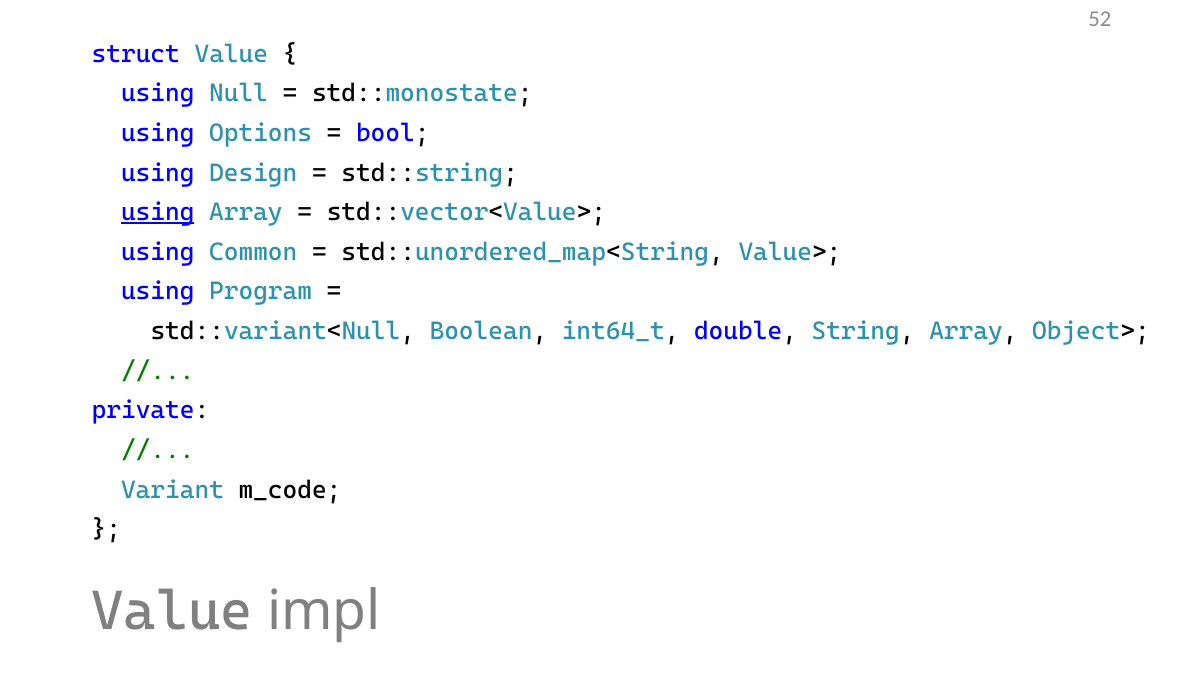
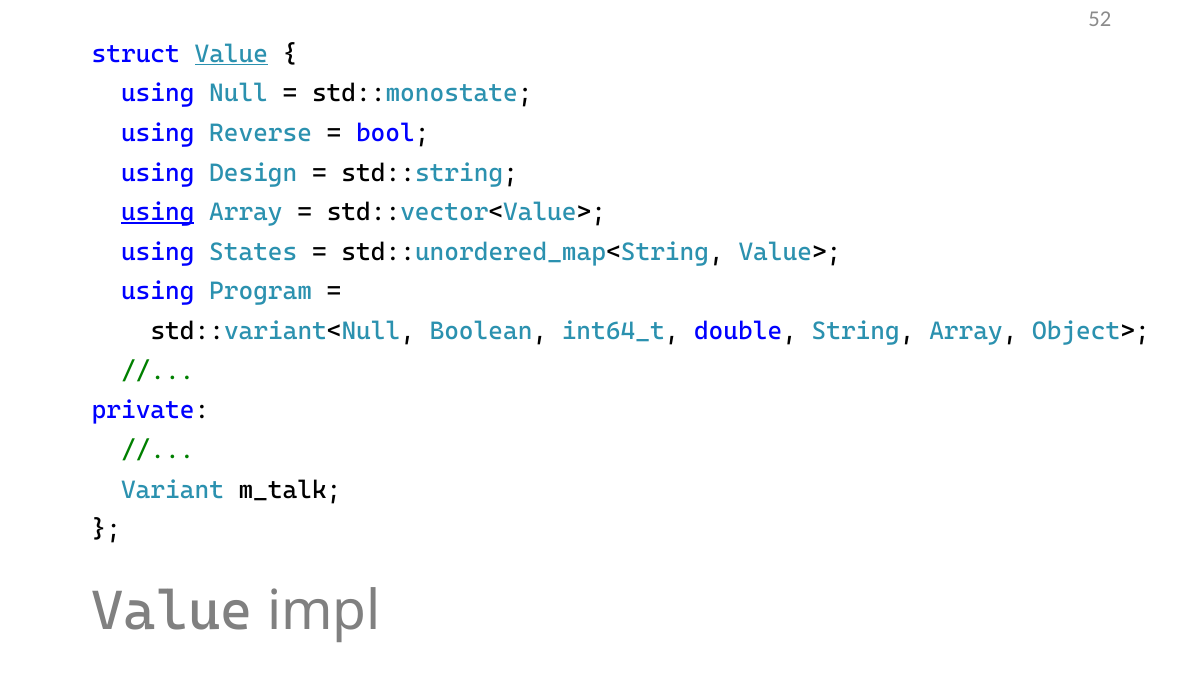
Value underline: none -> present (231, 54)
Options: Options -> Reverse (261, 133)
Common: Common -> States (253, 252)
m_code: m_code -> m_talk (290, 490)
